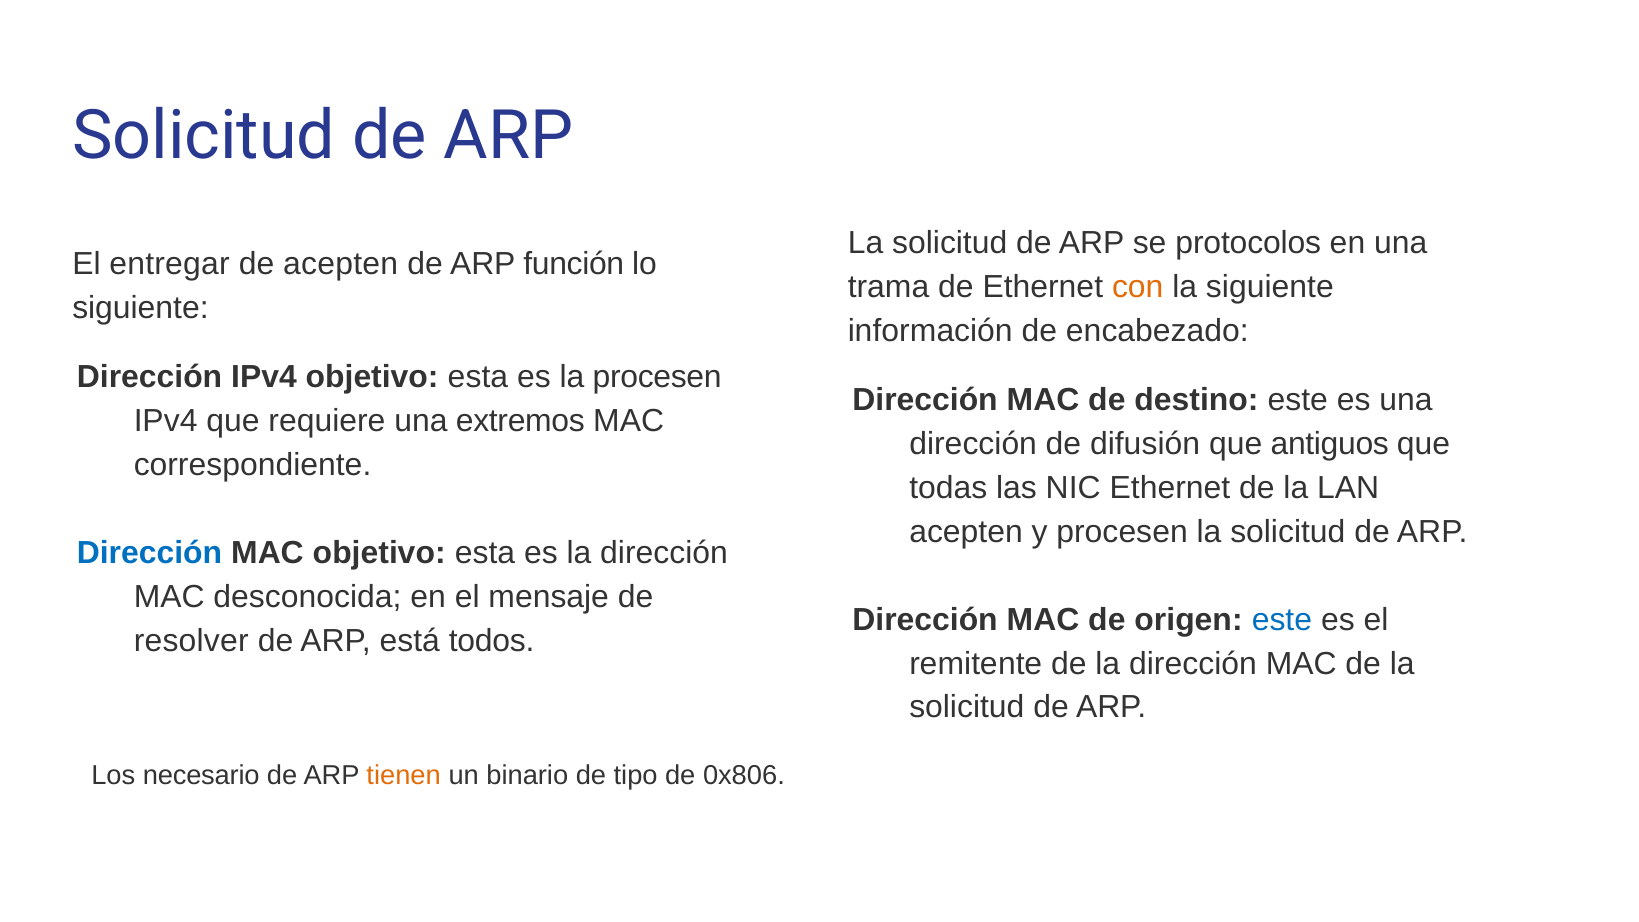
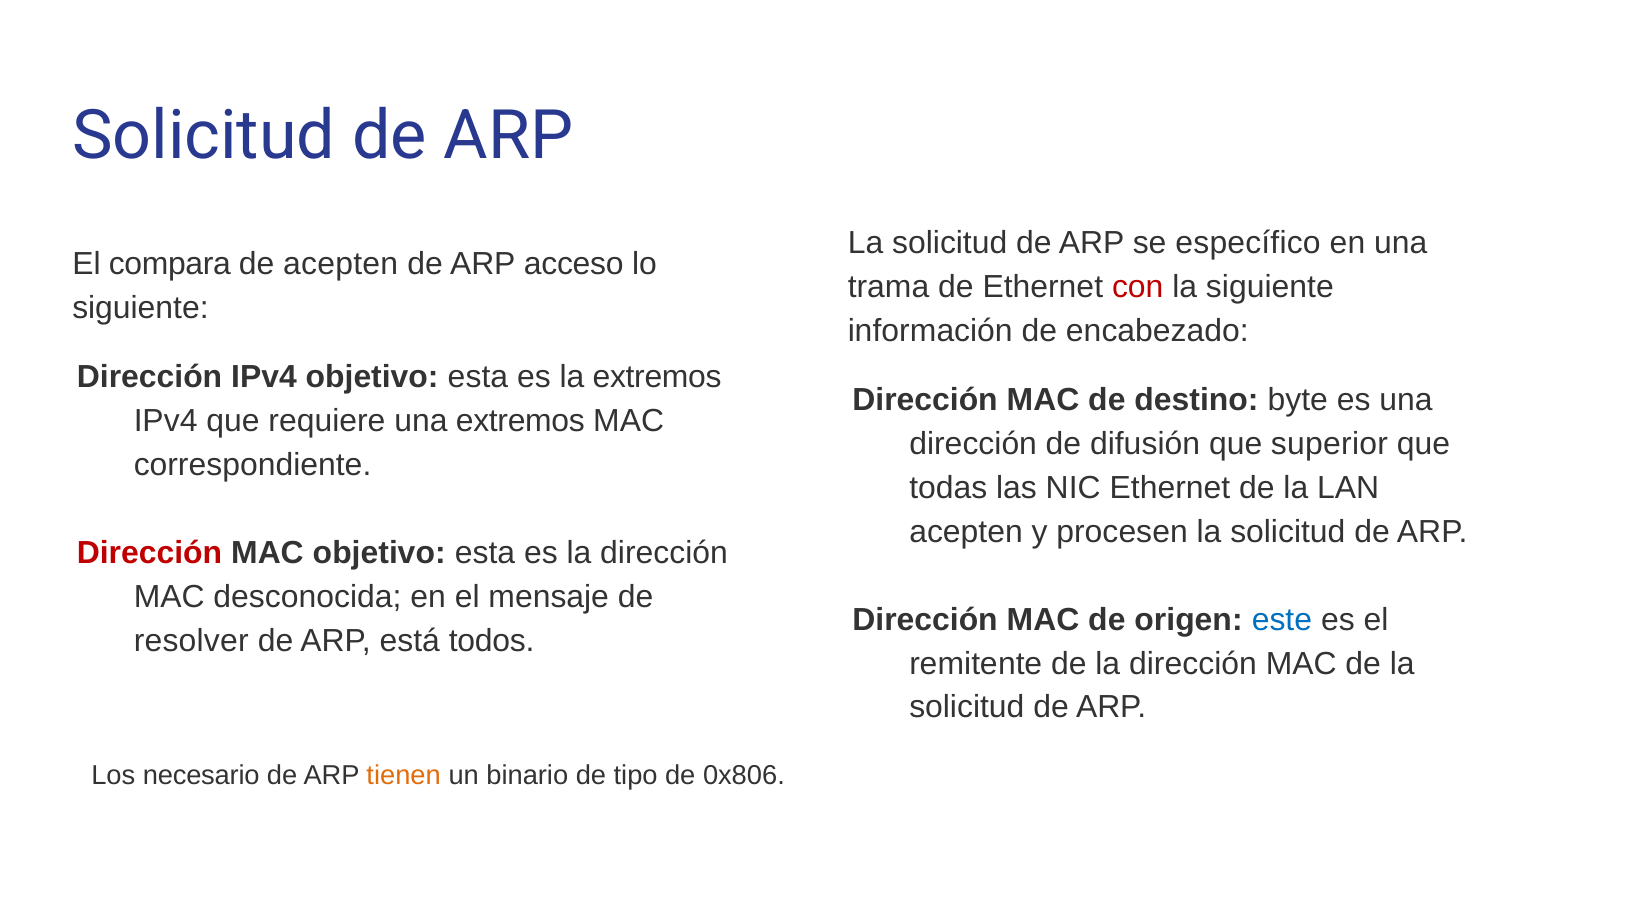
protocolos: protocolos -> específico (1248, 243)
entregar: entregar -> compara (170, 264)
función: función -> acceso (574, 264)
con colour: orange -> red (1138, 287)
la procesen: procesen -> extremos (657, 377)
destino este: este -> byte (1298, 400)
antiguos: antiguos -> superior (1329, 444)
Dirección colour: blue -> red (149, 553)
